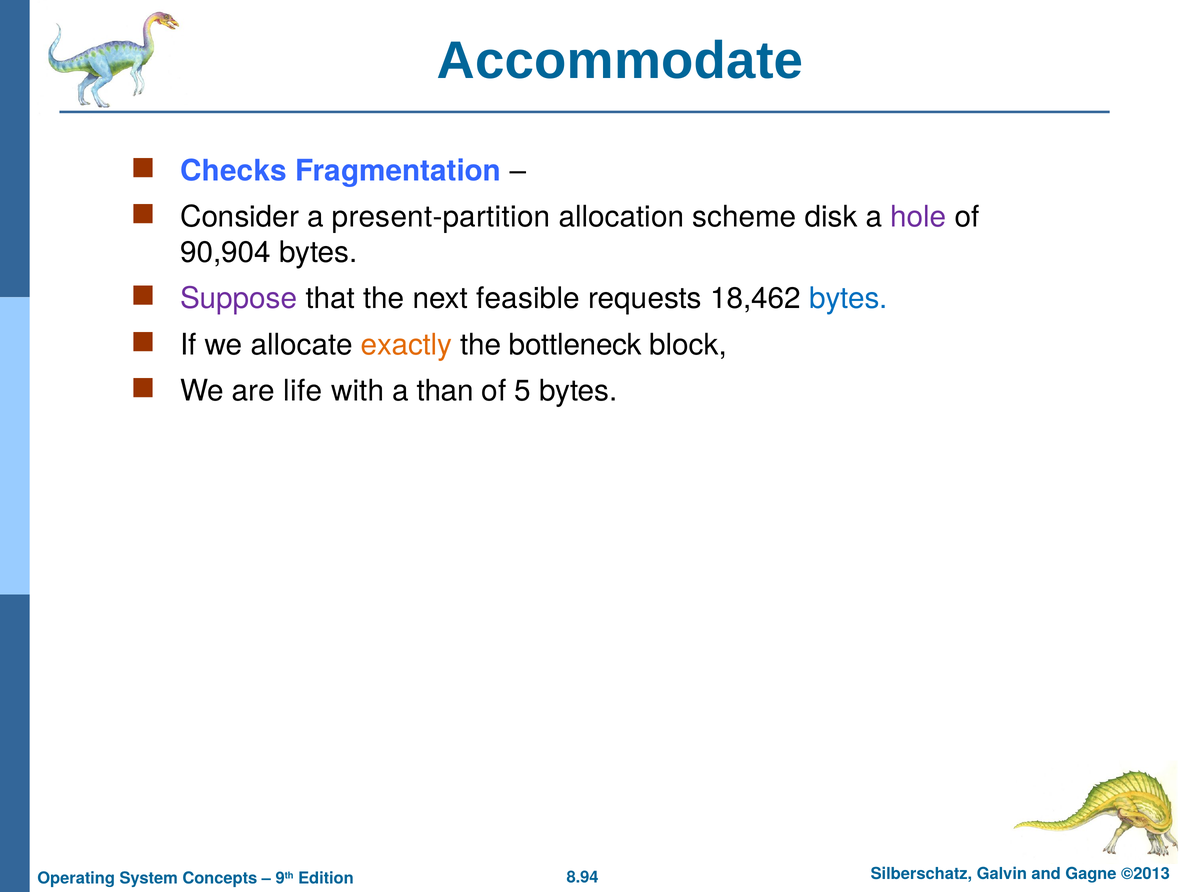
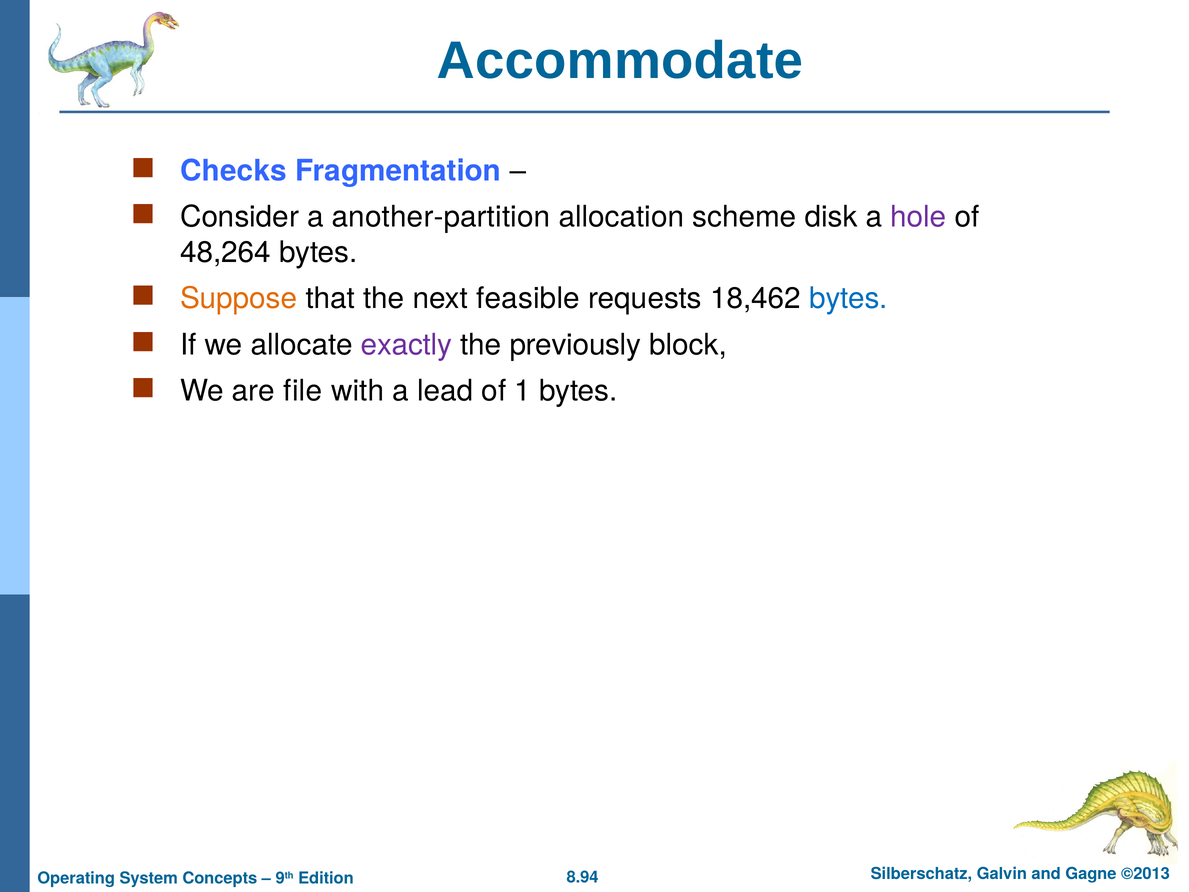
present-partition: present-partition -> another-partition (441, 217)
90,904: 90,904 -> 48,264 (226, 253)
Suppose colour: purple -> orange (239, 299)
exactly colour: orange -> purple (406, 345)
bottleneck: bottleneck -> previously (575, 345)
life: life -> file (303, 391)
than: than -> lead (445, 391)
5: 5 -> 1 (523, 391)
